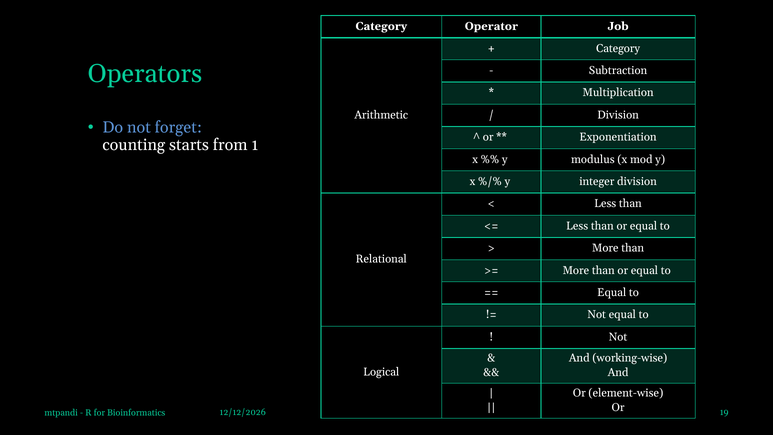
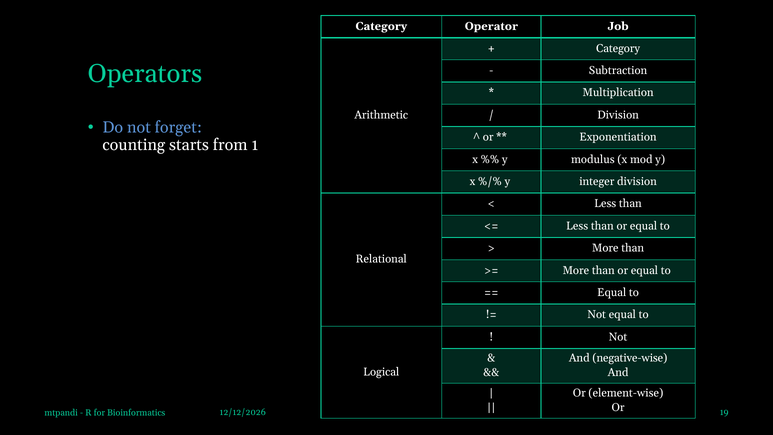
working-wise: working-wise -> negative-wise (630, 358)
